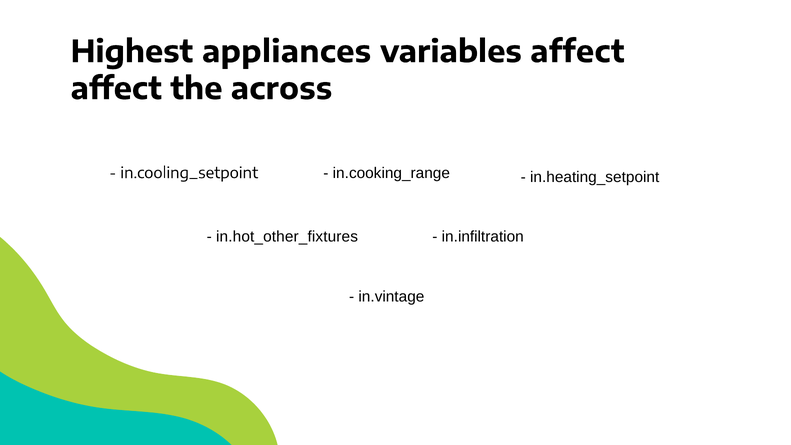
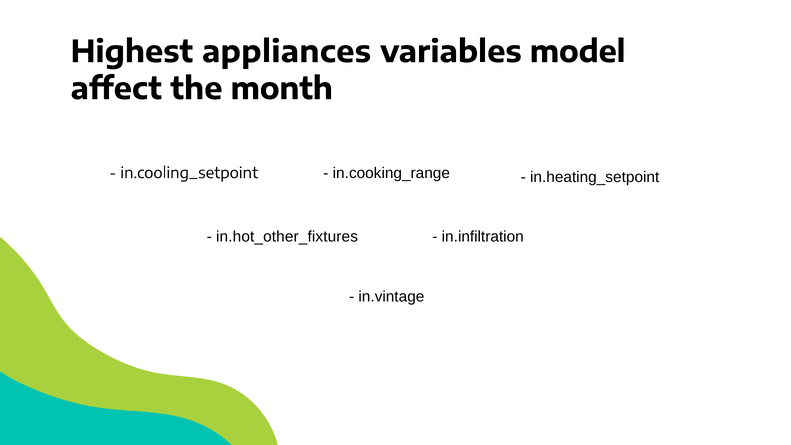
variables affect: affect -> model (578, 52)
across: across -> month (282, 89)
